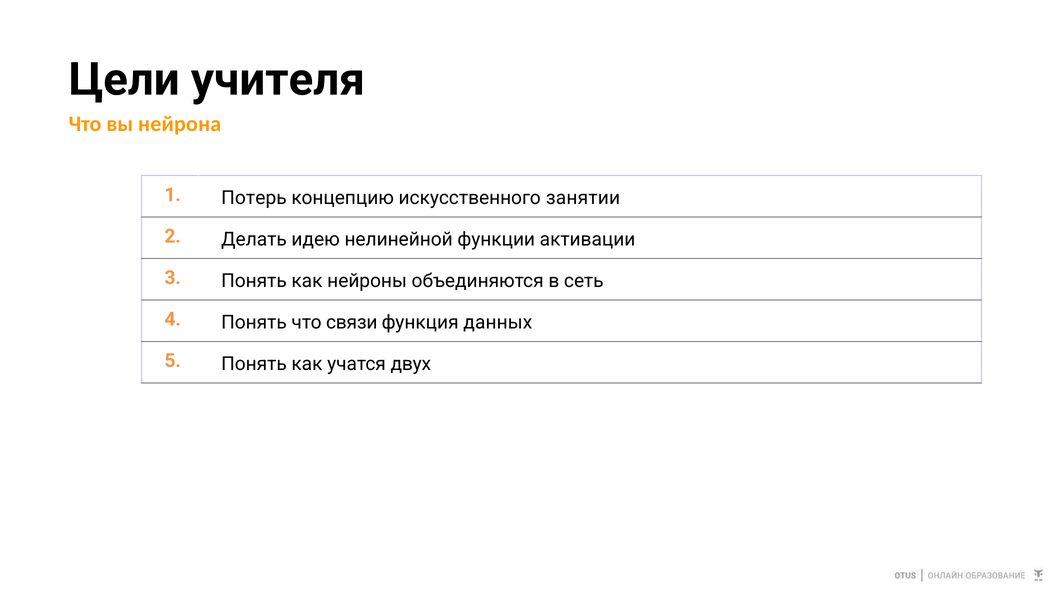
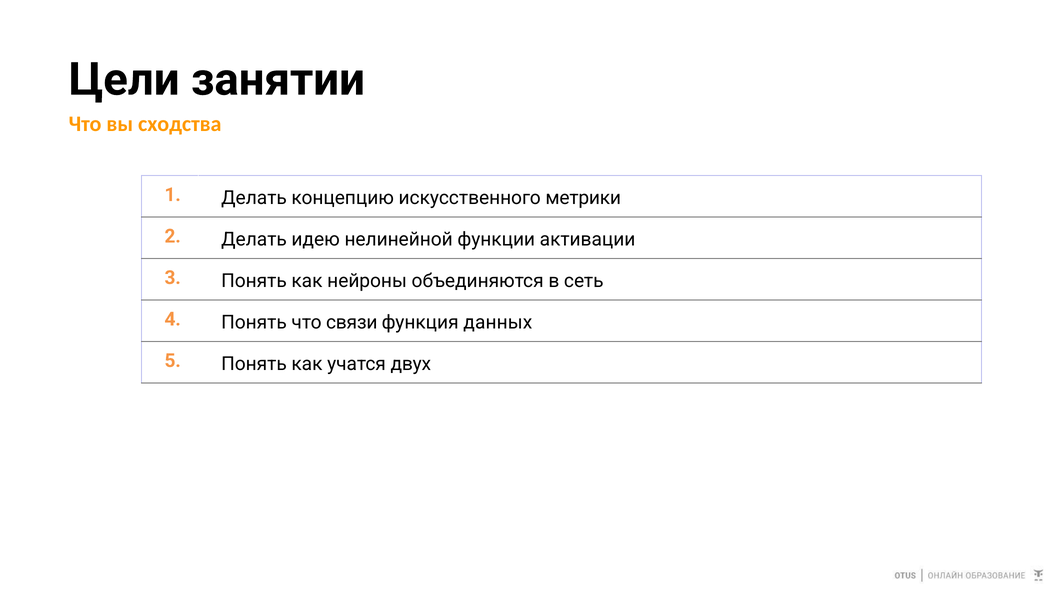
учителя: учителя -> занятии (278, 80)
нейрона: нейрона -> сходства (180, 124)
1 Потерь: Потерь -> Делать (254, 198)
занятии: занятии -> метрики (583, 198)
